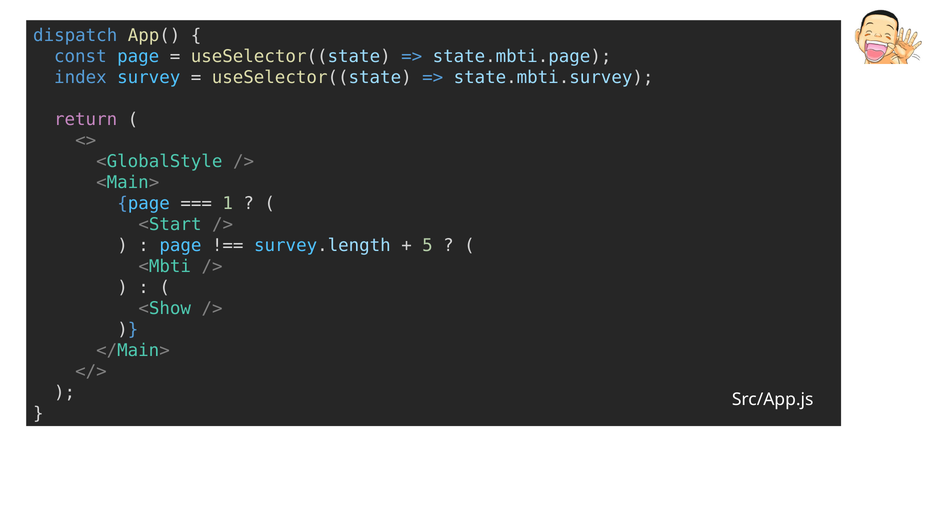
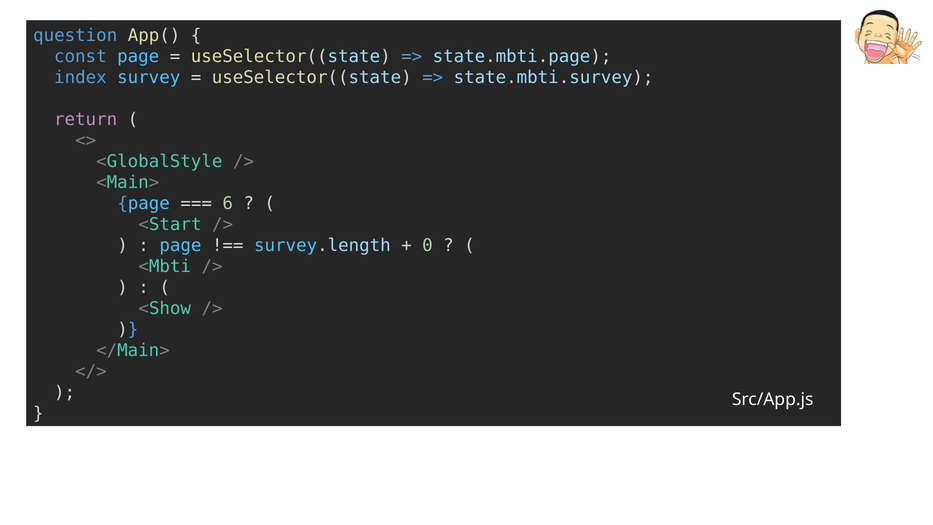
dispatch: dispatch -> question (75, 35)
1: 1 -> 6 (228, 203)
5: 5 -> 0 (428, 245)
